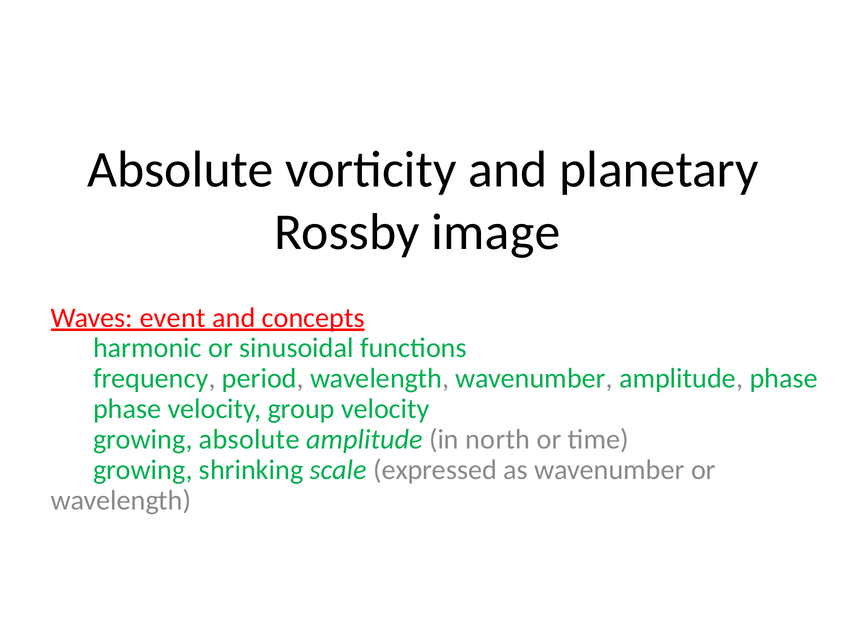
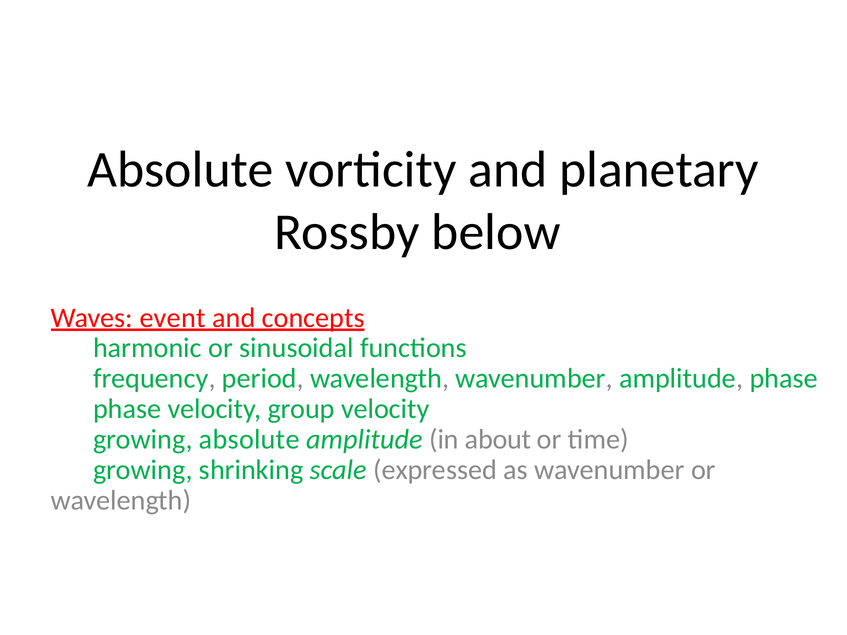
image: image -> below (496, 232)
north: north -> about (498, 440)
